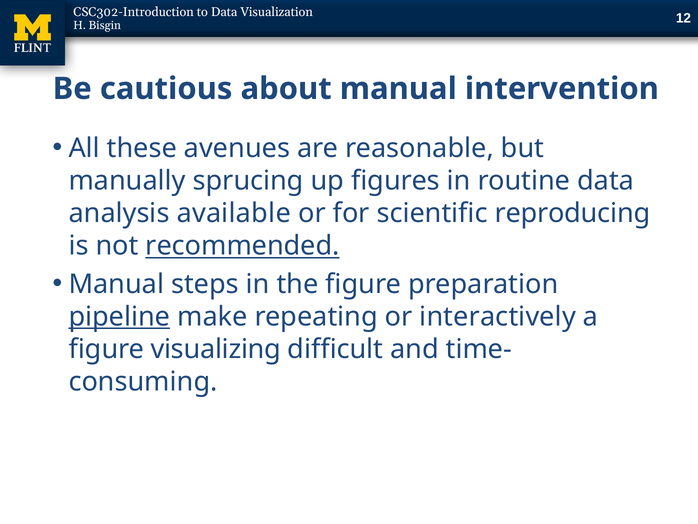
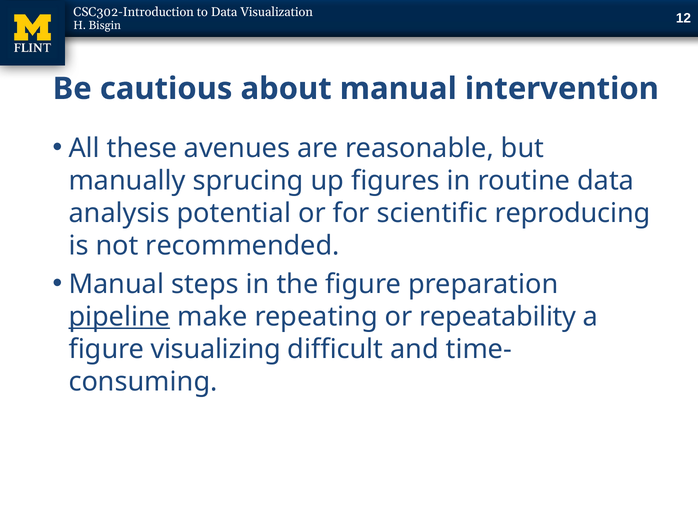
available: available -> potential (234, 213)
recommended underline: present -> none (243, 246)
interactively: interactively -> repeatability (498, 316)
